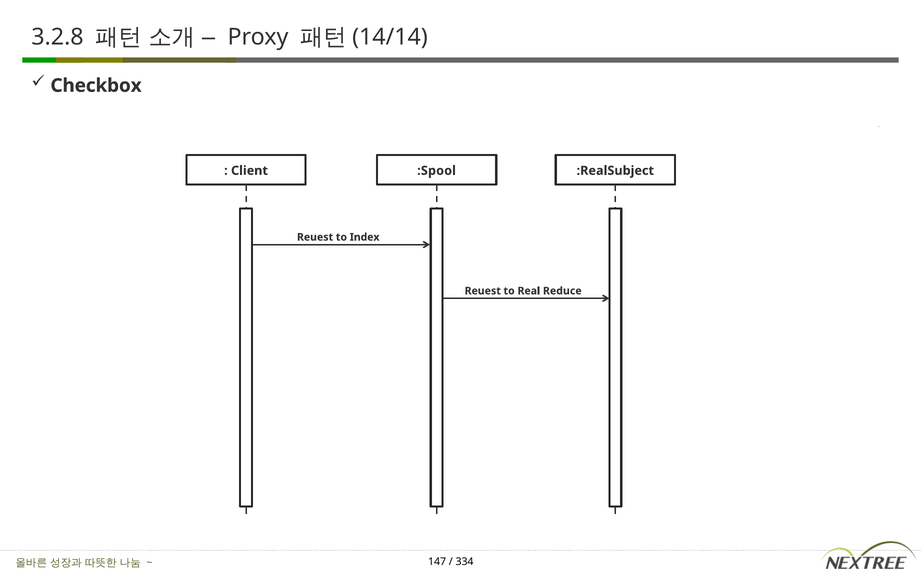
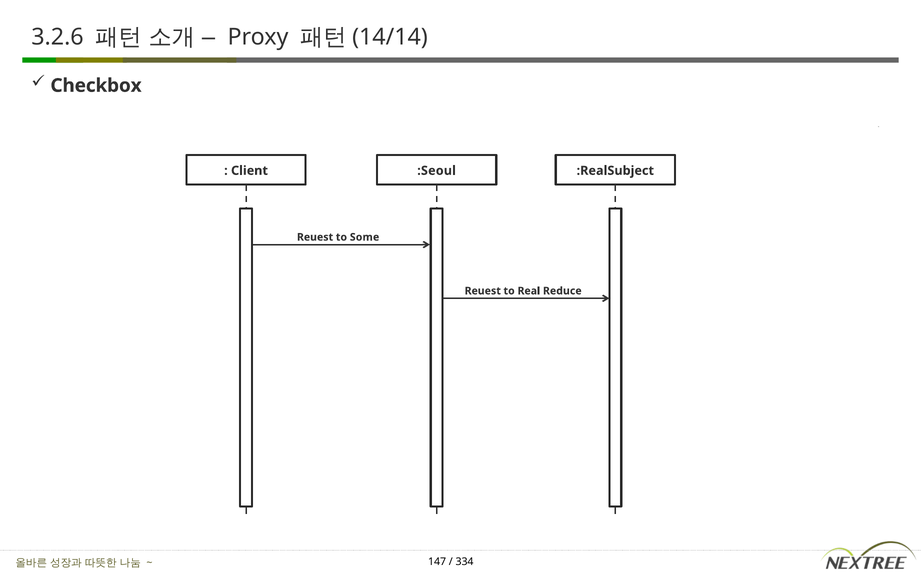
3.2.8: 3.2.8 -> 3.2.6 (58, 37)
:Spool: :Spool -> :Seoul (437, 171)
Index: Index -> Some (365, 237)
